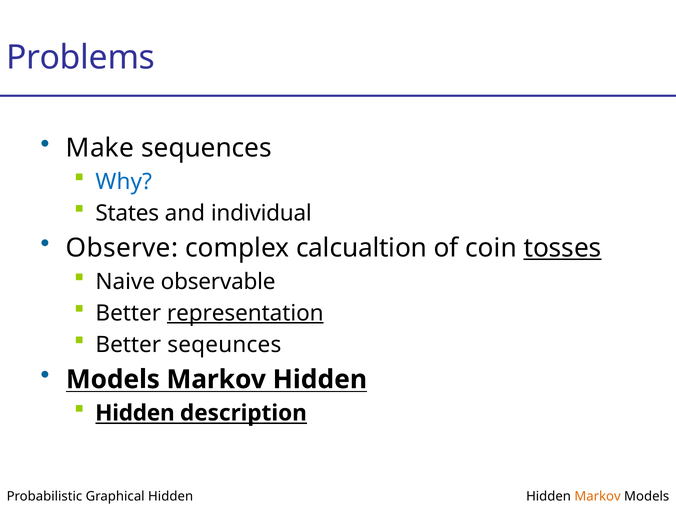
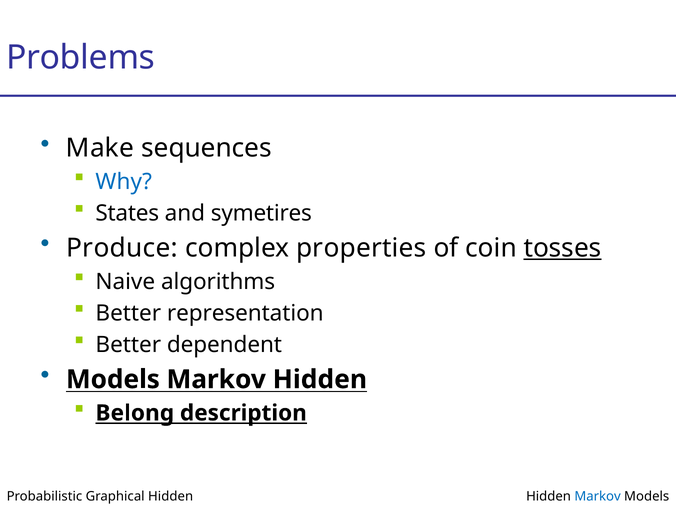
individual: individual -> symetires (261, 213)
Observe: Observe -> Produce (122, 248)
calcualtion: calcualtion -> properties (361, 248)
observable: observable -> algorithms (218, 282)
representation underline: present -> none (245, 313)
seqeunces: seqeunces -> dependent (224, 345)
Hidden: Hidden -> Belong (135, 413)
Markov colour: orange -> blue (598, 496)
